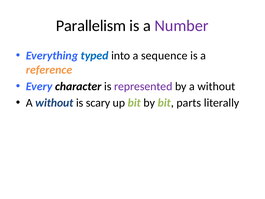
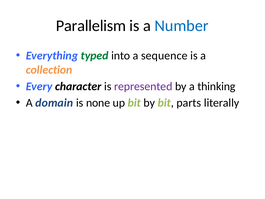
Number colour: purple -> blue (182, 26)
typed colour: blue -> green (95, 56)
reference: reference -> collection (49, 70)
by a without: without -> thinking (216, 86)
without: without -> domain (54, 103)
scary: scary -> none (98, 103)
